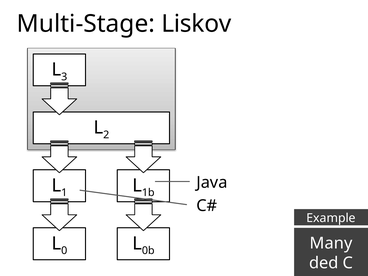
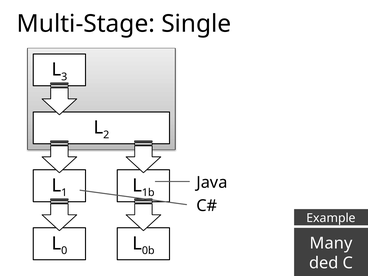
Liskov: Liskov -> Single (196, 24)
